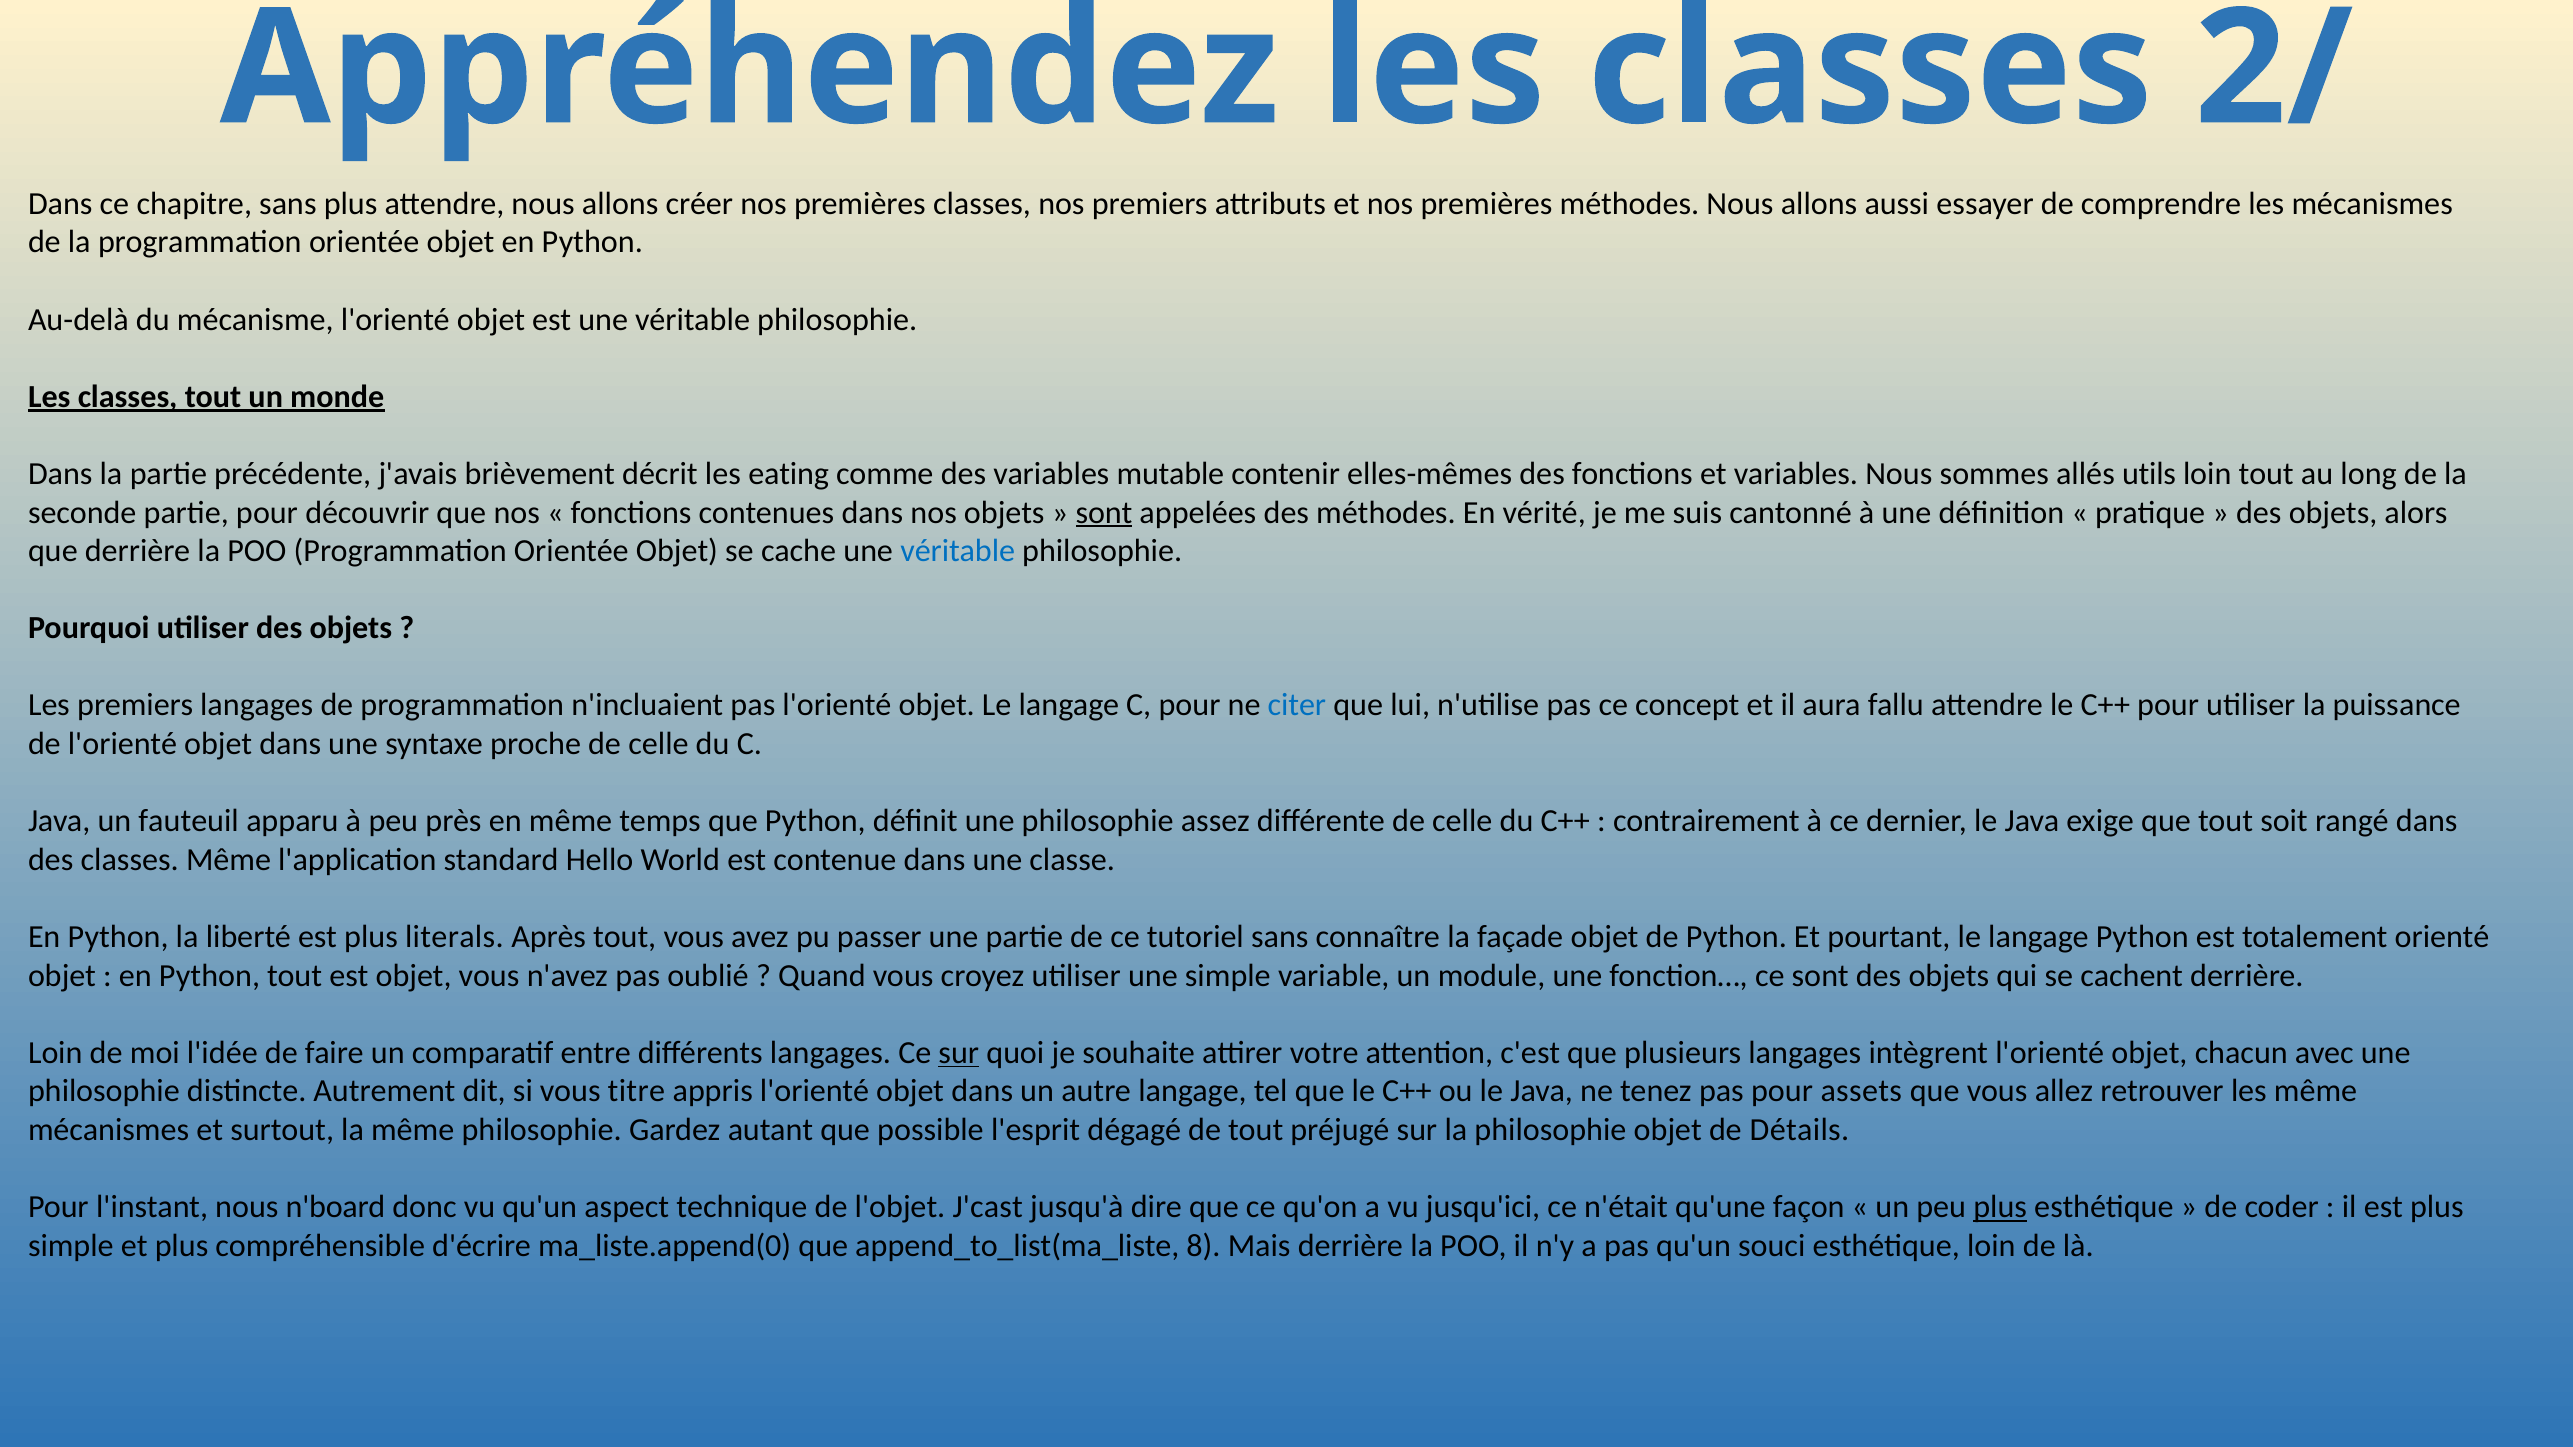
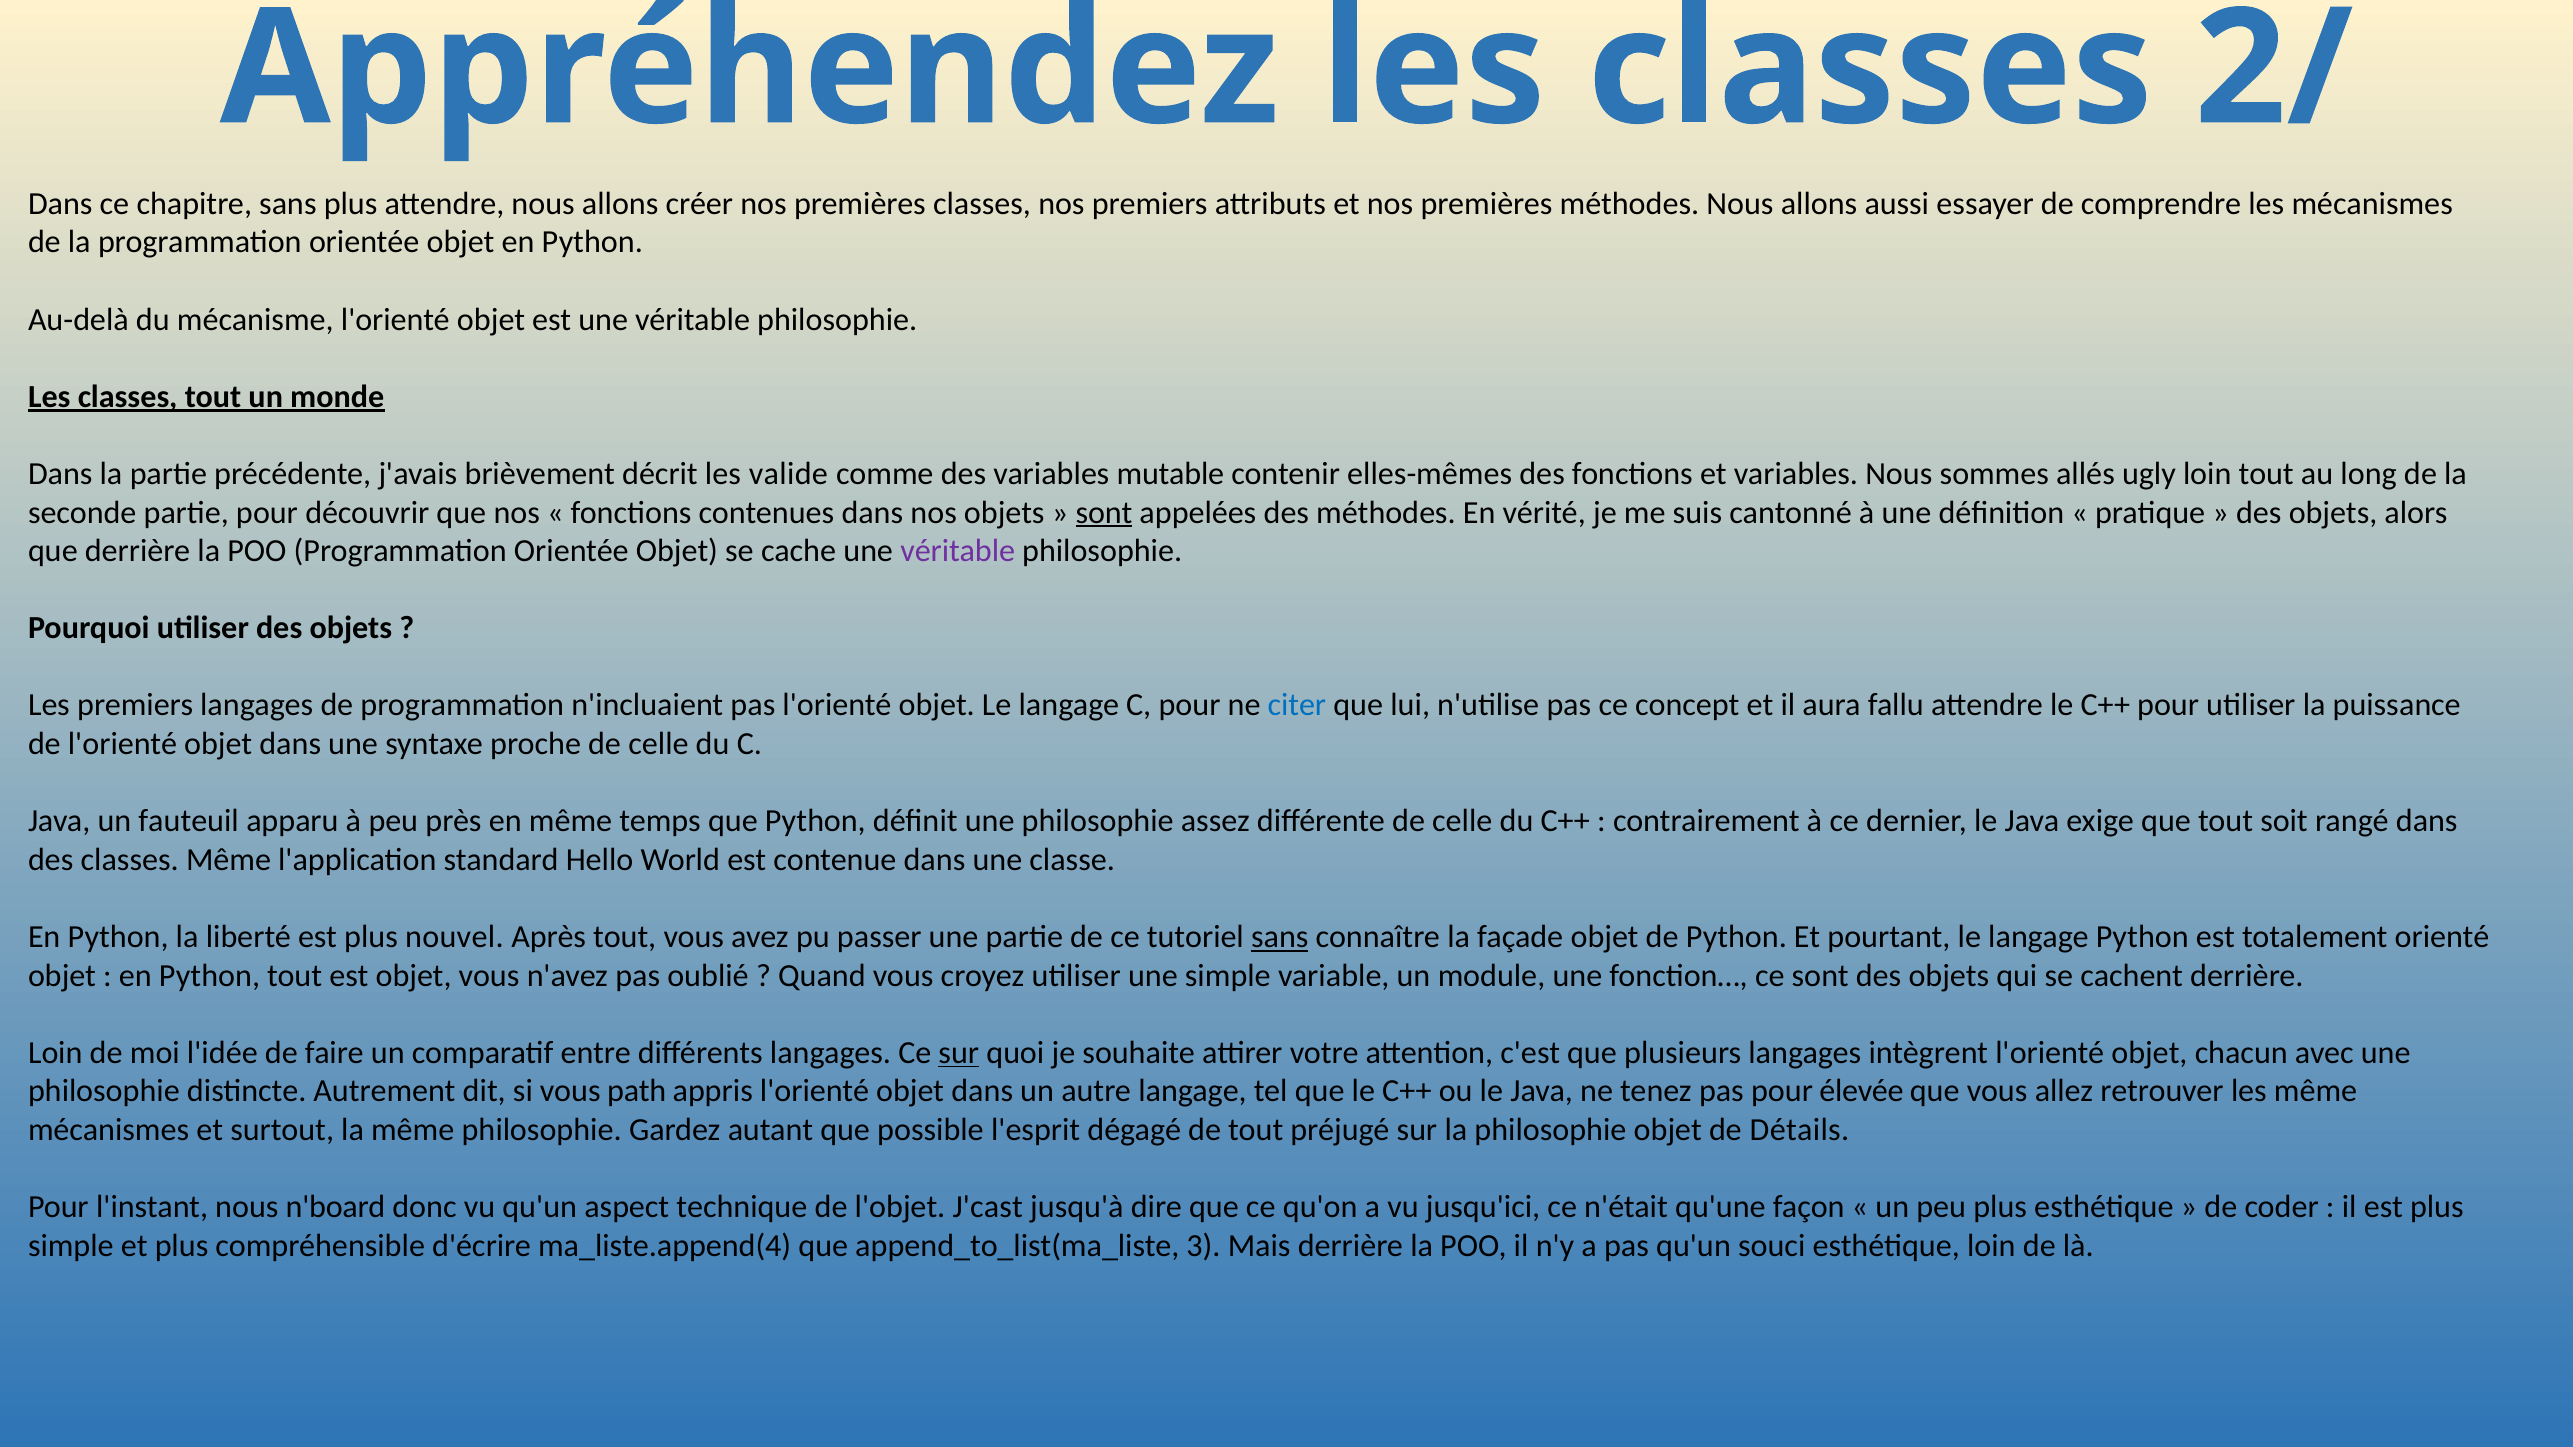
eating: eating -> valide (788, 474)
utils: utils -> ugly (2149, 474)
véritable colour: blue -> purple (958, 551)
literals: literals -> nouvel (454, 937)
sans underline: none -> present (1280, 937)
titre: titre -> path (637, 1091)
assets: assets -> élevée (1862, 1091)
plus underline: present -> none (2000, 1207)
ma_liste.append(0: ma_liste.append(0 -> ma_liste.append(4 (665, 1246)
8: 8 -> 3 (1204, 1246)
